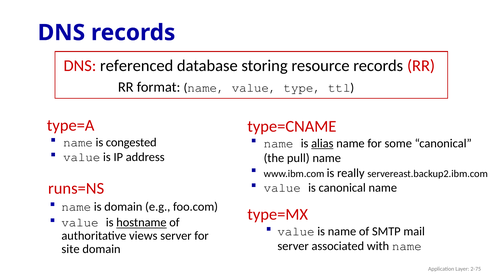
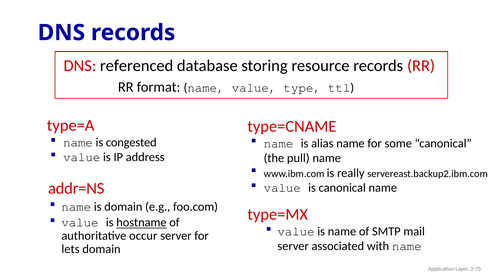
alias underline: present -> none (322, 143)
runs=NS: runs=NS -> addr=NS (76, 188)
views: views -> occur (143, 236)
site: site -> lets (71, 249)
